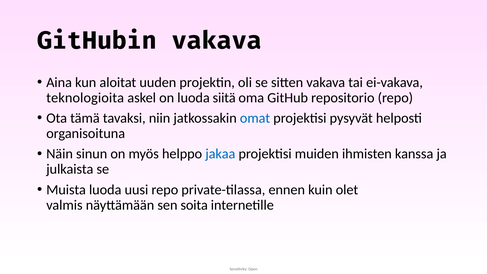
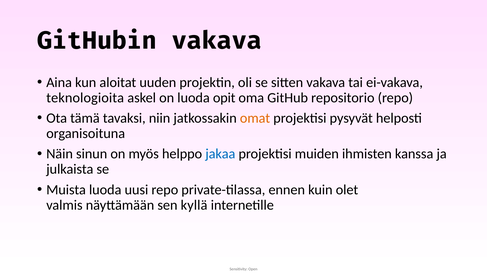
siitä: siitä -> opit (224, 98)
omat colour: blue -> orange (255, 118)
soita: soita -> kyllä (194, 205)
